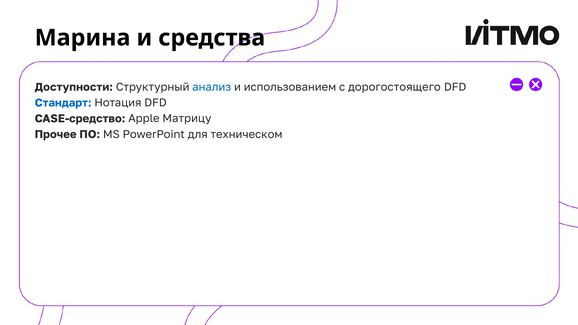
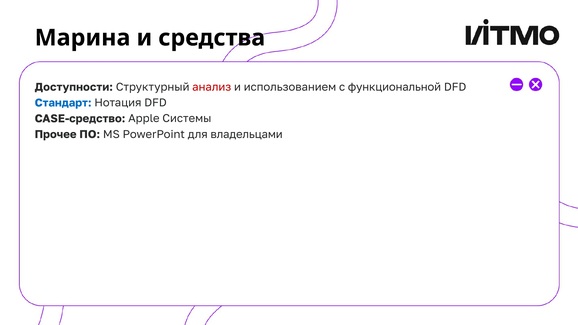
анализ colour: blue -> red (212, 87)
дорогостоящего: дорогостоящего -> функциональной (394, 87)
Матрицу: Матрицу -> Системы (187, 119)
техническом: техническом -> владельцами (247, 134)
